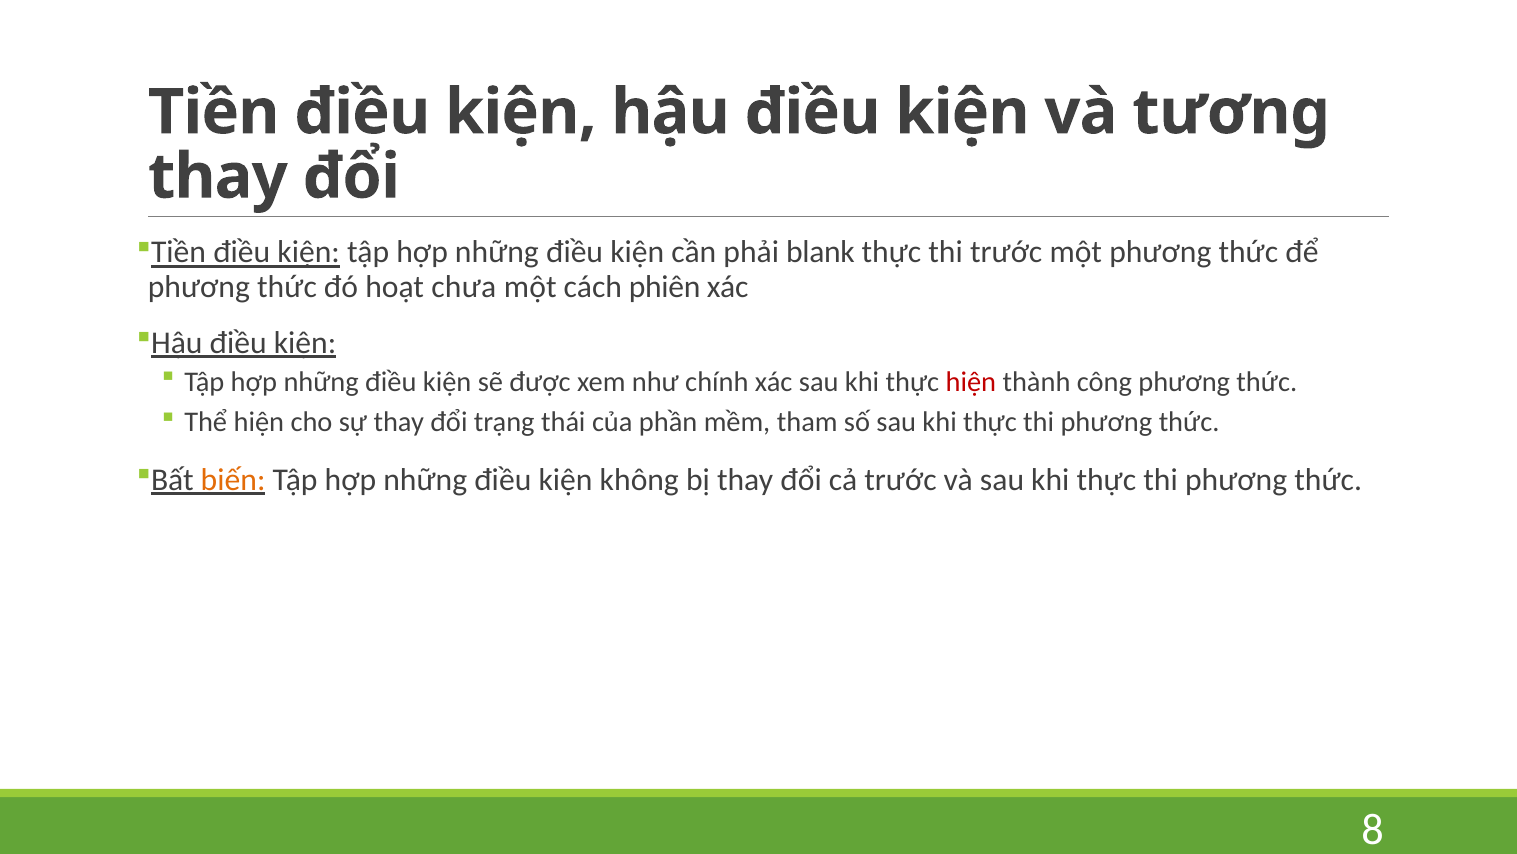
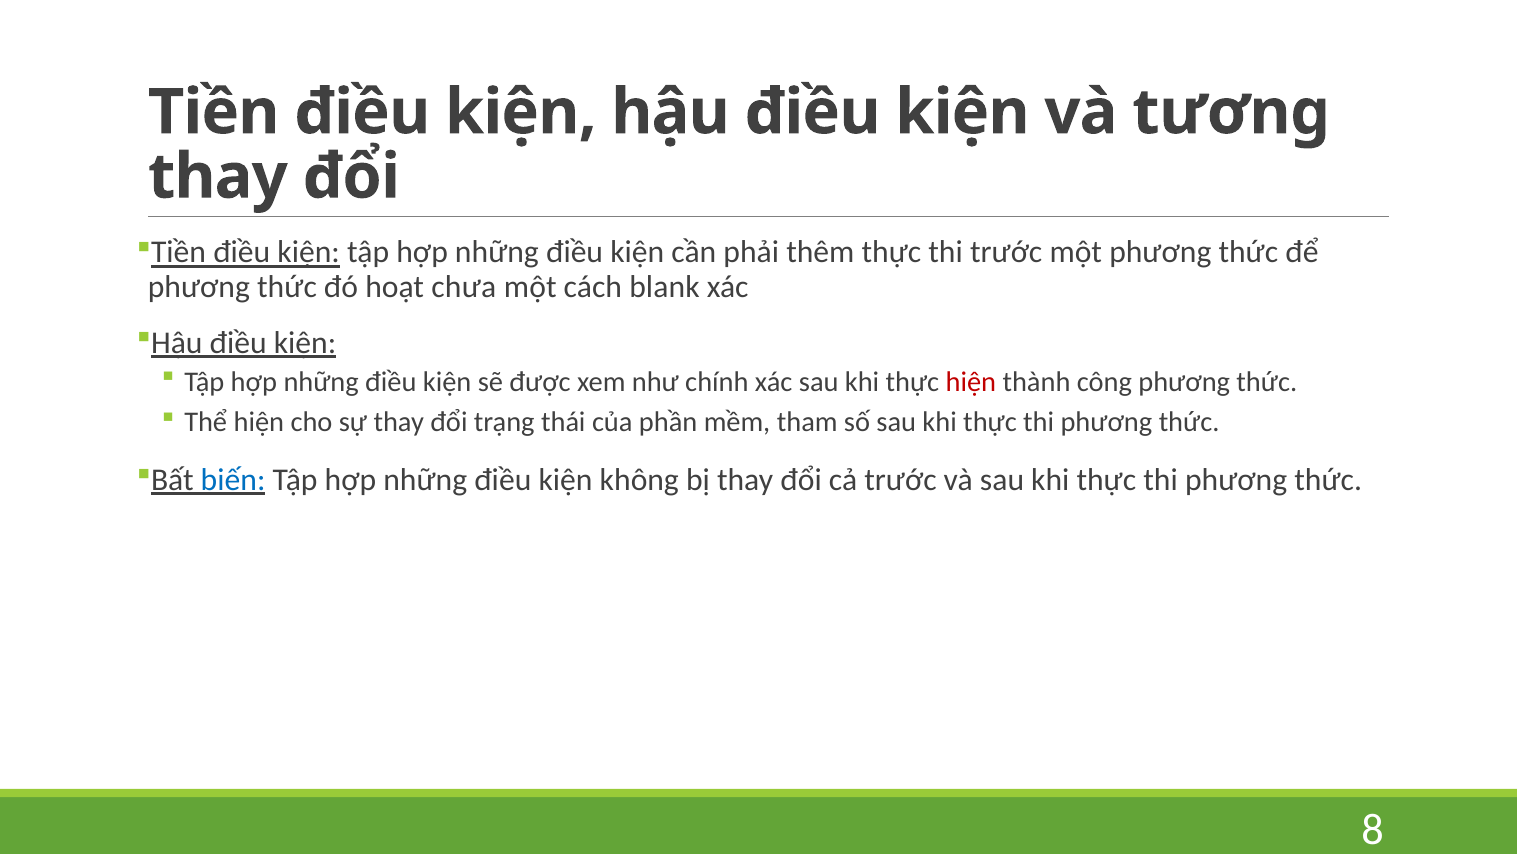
blank: blank -> thêm (820, 252)
phiên: phiên -> blank (664, 286)
biến colour: orange -> blue (233, 479)
